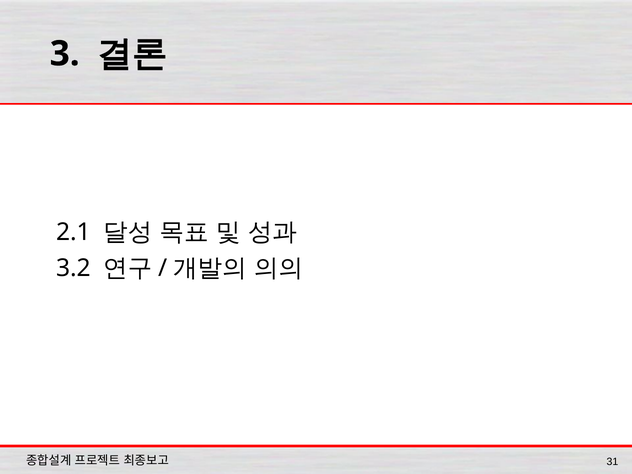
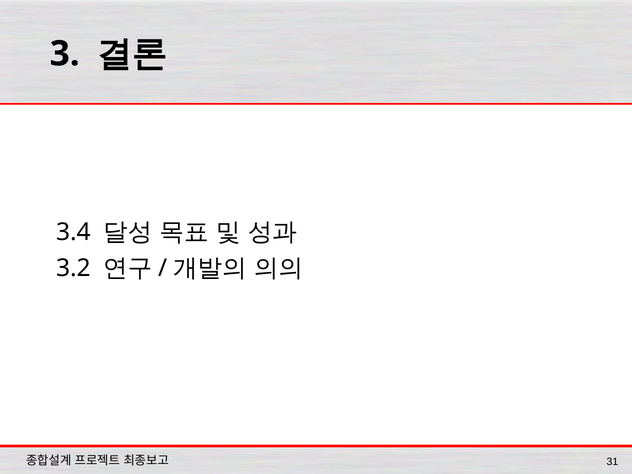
2.1: 2.1 -> 3.4 (74, 232)
